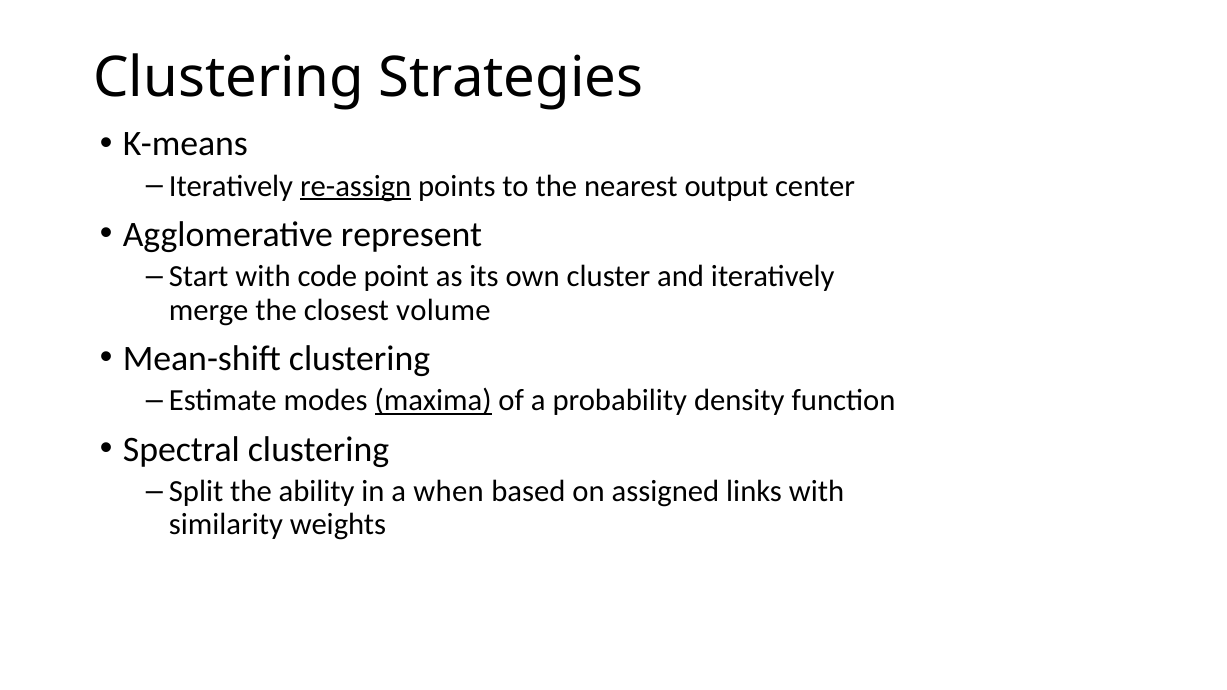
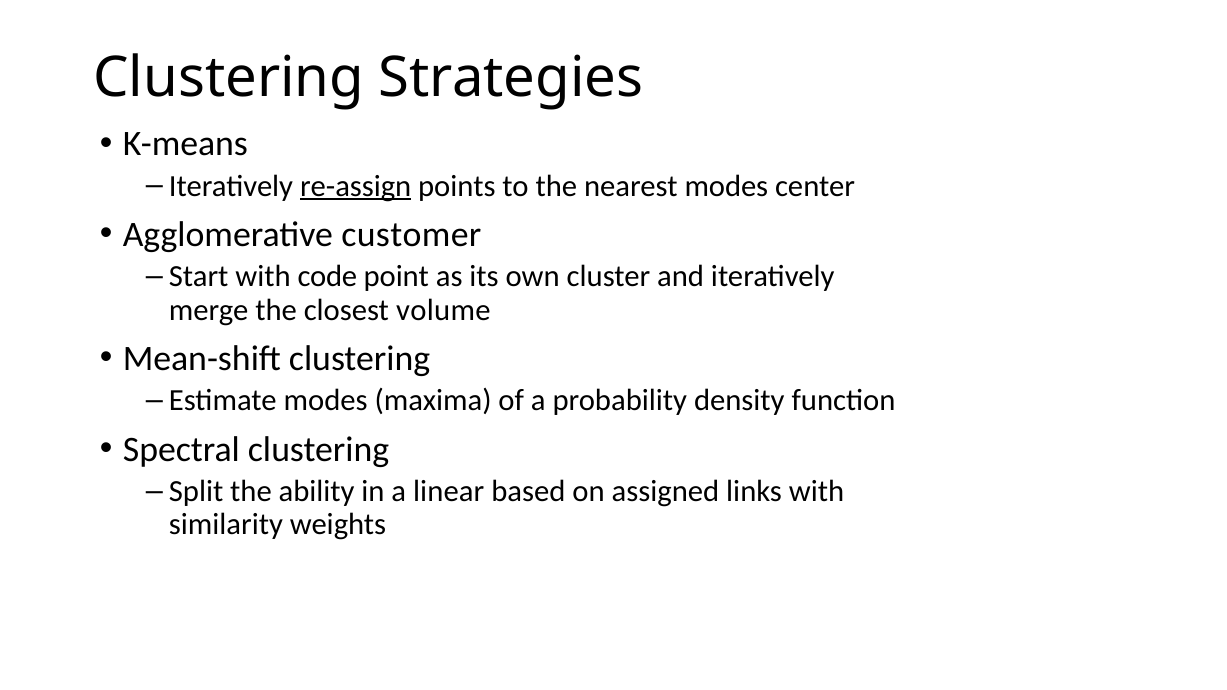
nearest output: output -> modes (726, 186)
represent: represent -> customer (411, 235)
maxima underline: present -> none (433, 401)
when: when -> linear (449, 492)
